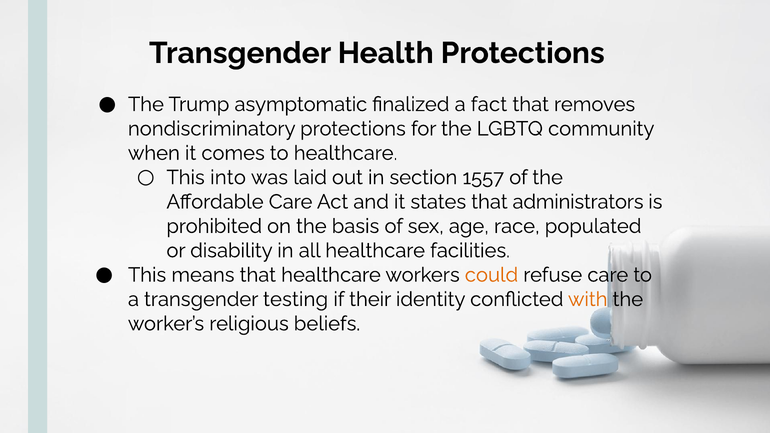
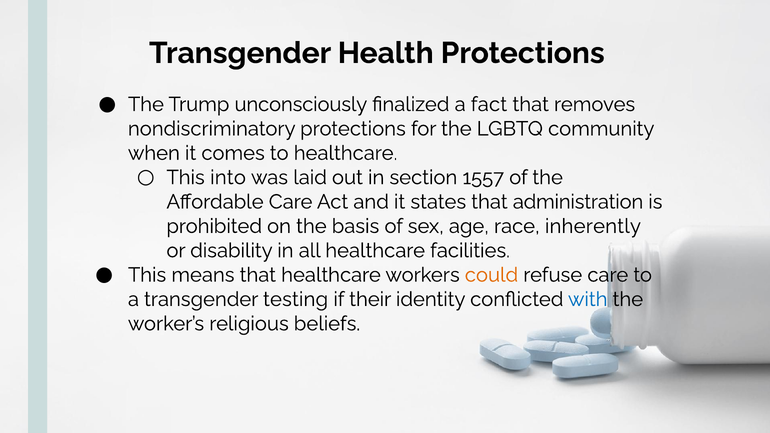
asymptomatic: asymptomatic -> unconsciously (301, 104)
administrators: administrators -> administration (578, 202)
populated: populated -> inherently (593, 226)
with colour: orange -> blue (588, 299)
